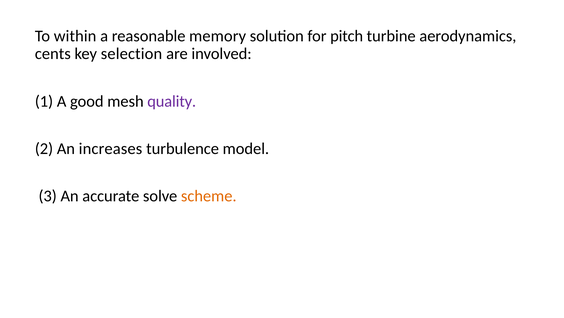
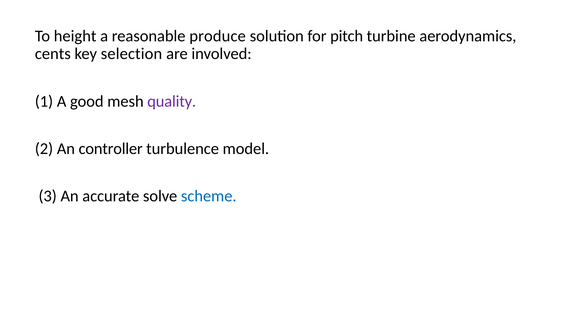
within: within -> height (75, 36)
memory: memory -> produce (218, 36)
increases: increases -> controller (111, 148)
scheme colour: orange -> blue (209, 196)
